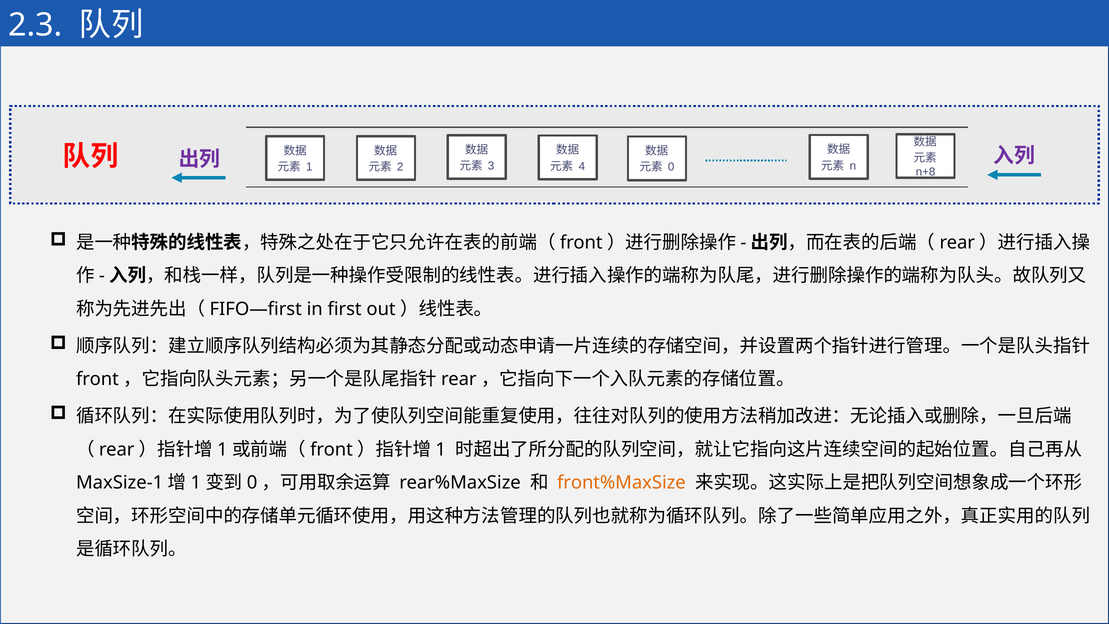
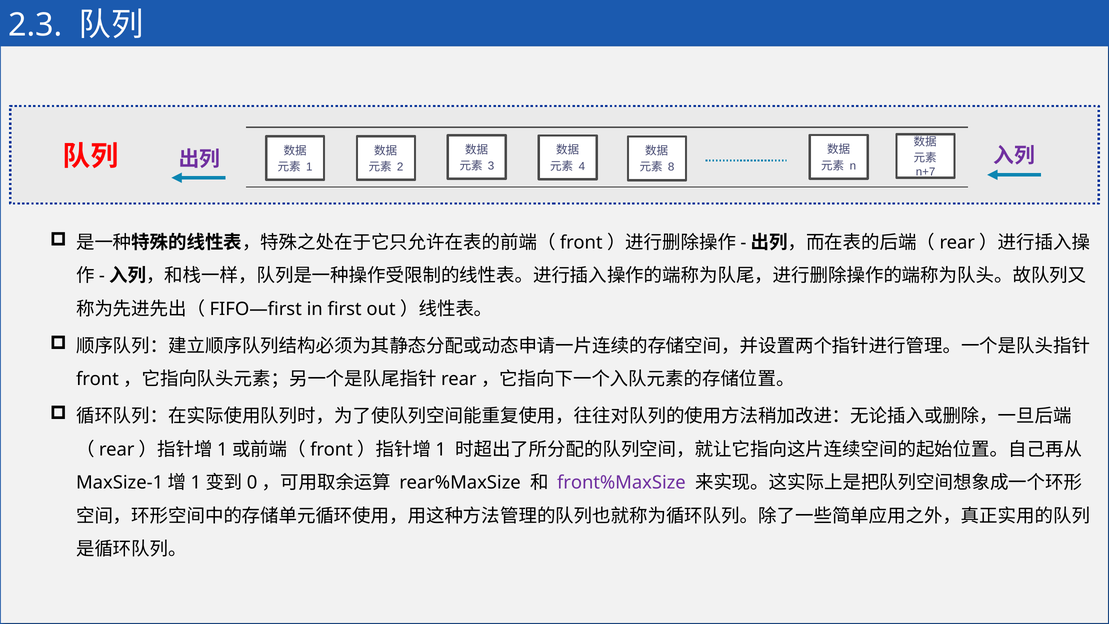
0: 0 -> 8 (671, 167)
n+8: n+8 -> n+7 (926, 172)
front%MaxSize colour: orange -> purple (621, 483)
